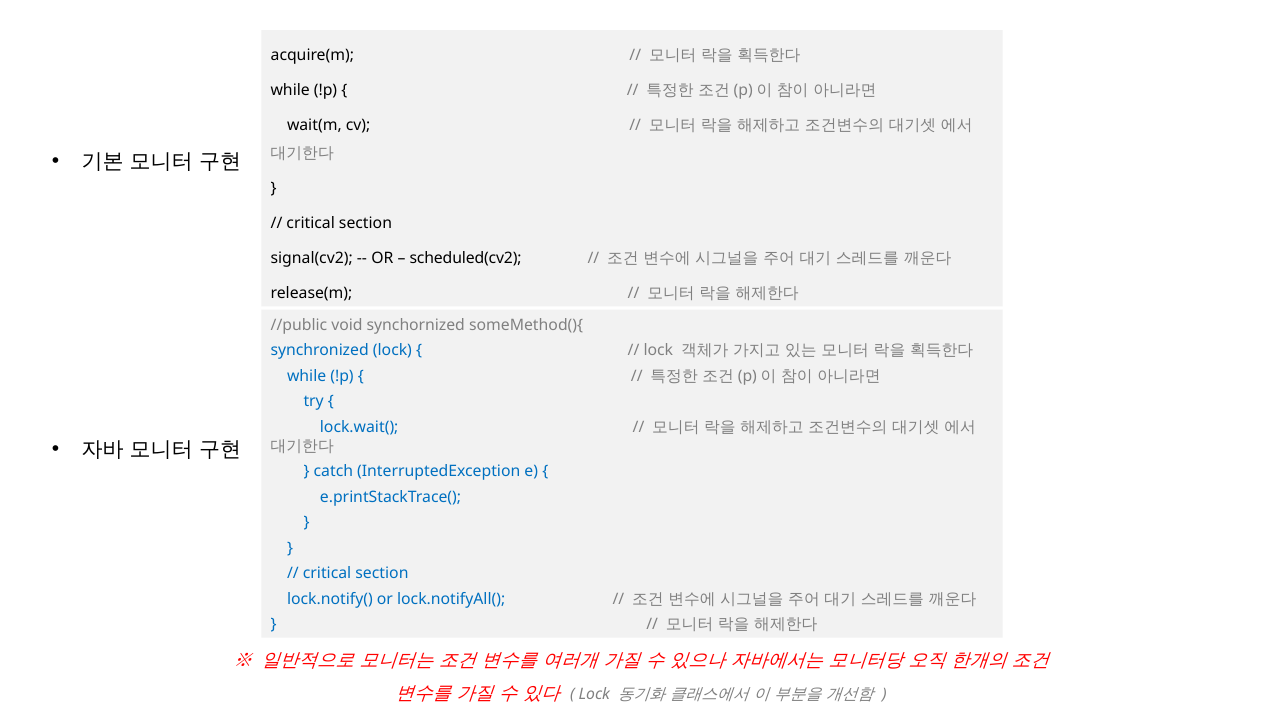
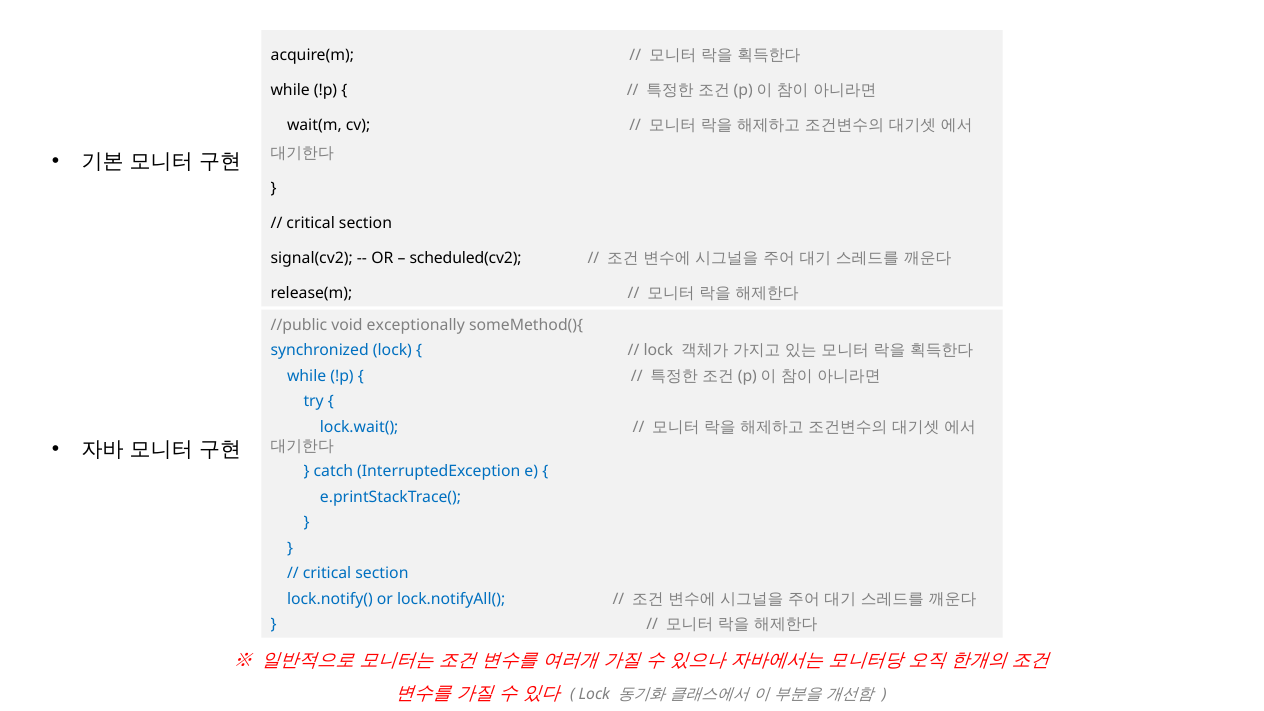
synchornized: synchornized -> exceptionally (416, 325)
